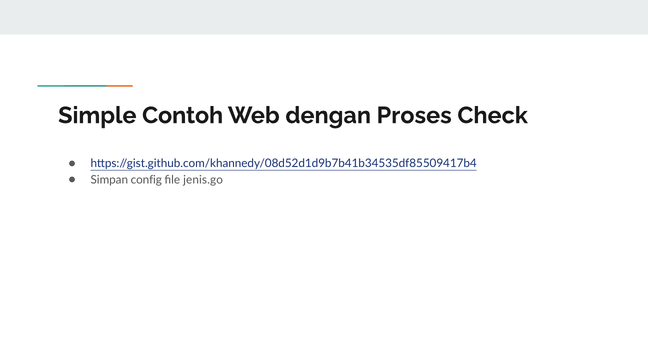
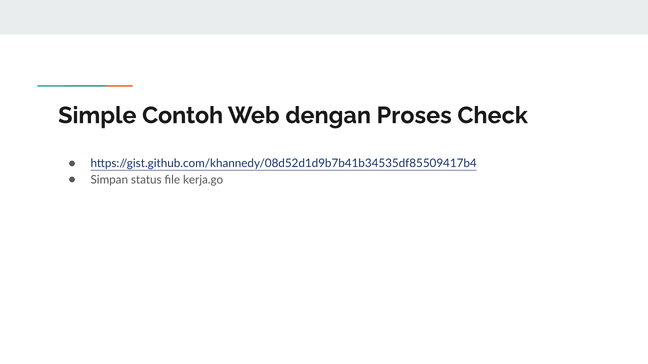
config: config -> status (146, 180)
jenis.go: jenis.go -> kerja.go (203, 180)
